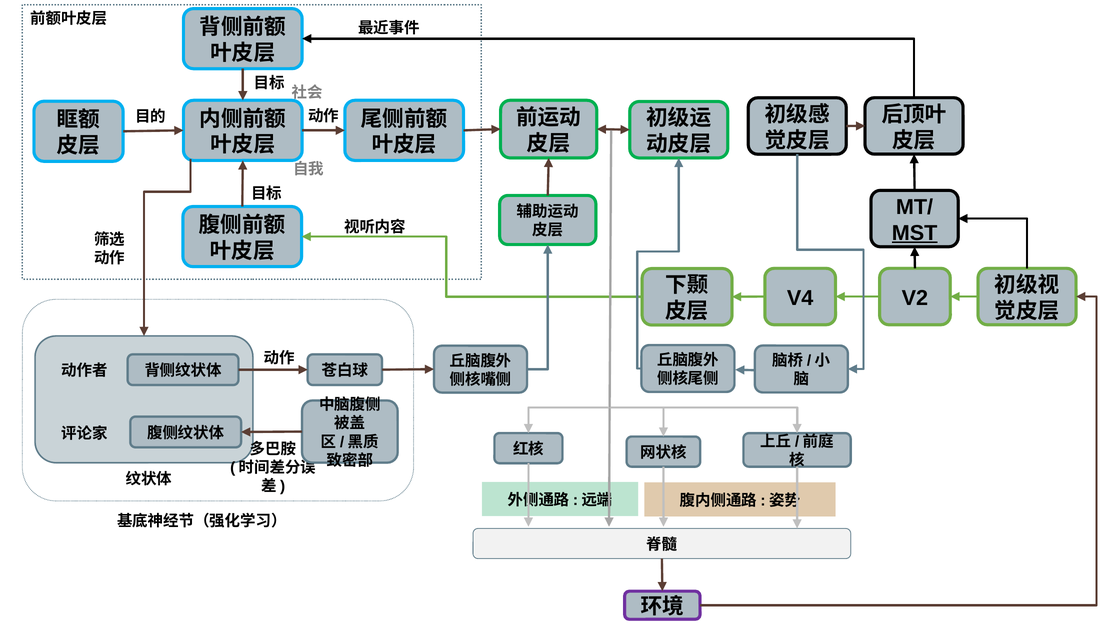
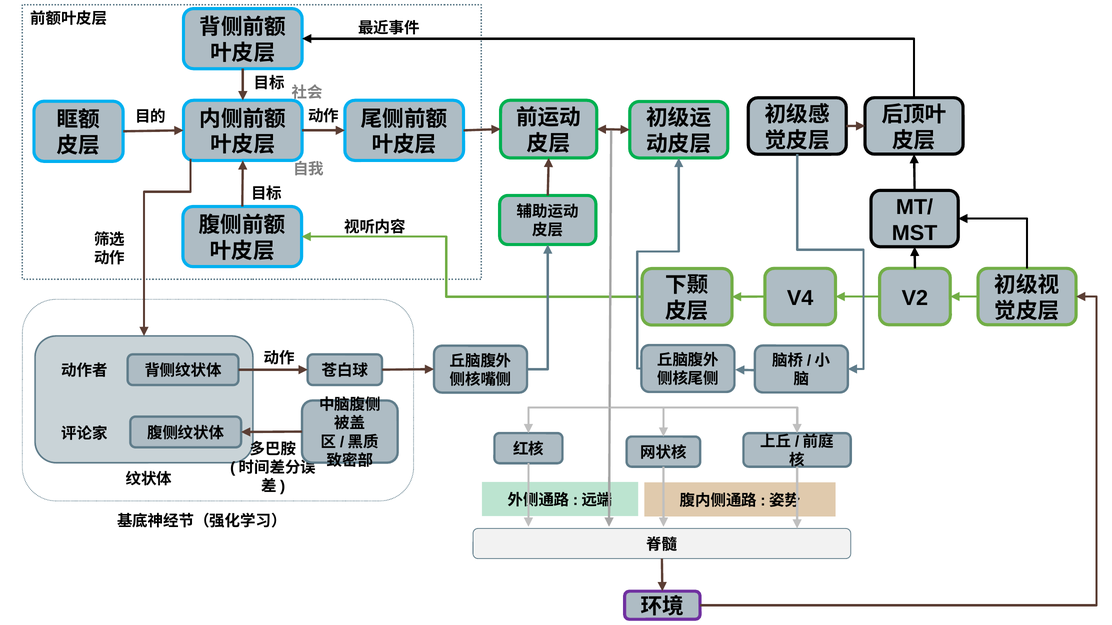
MST underline: present -> none (915, 233)
